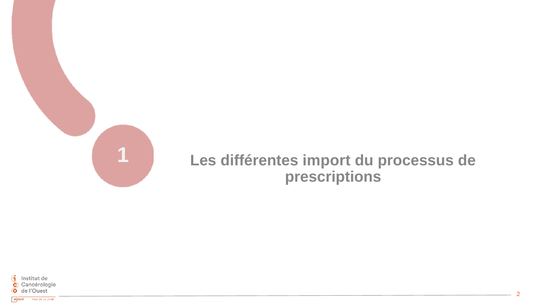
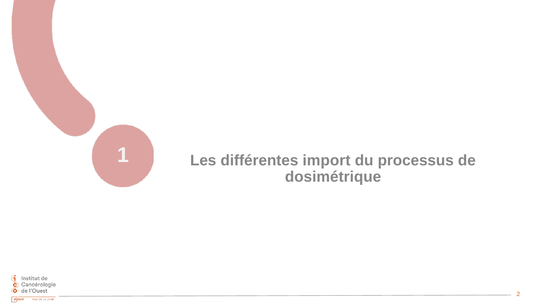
prescriptions: prescriptions -> dosimétrique (333, 177)
